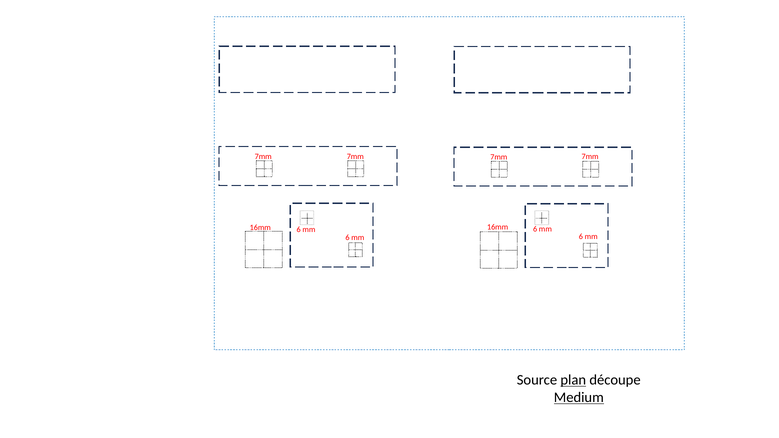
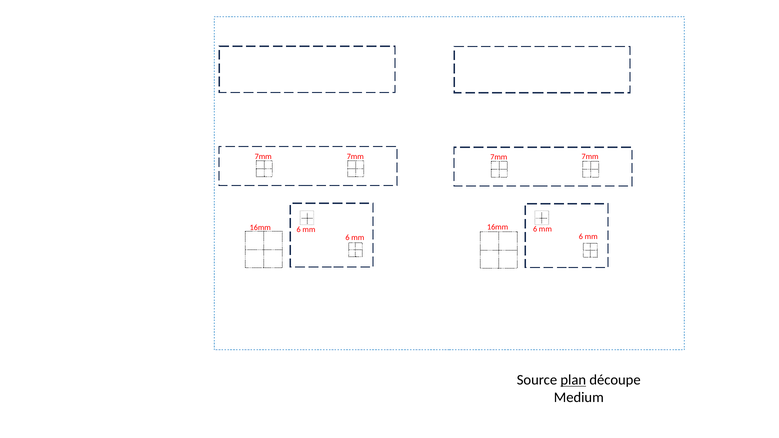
Medium underline: present -> none (579, 398)
